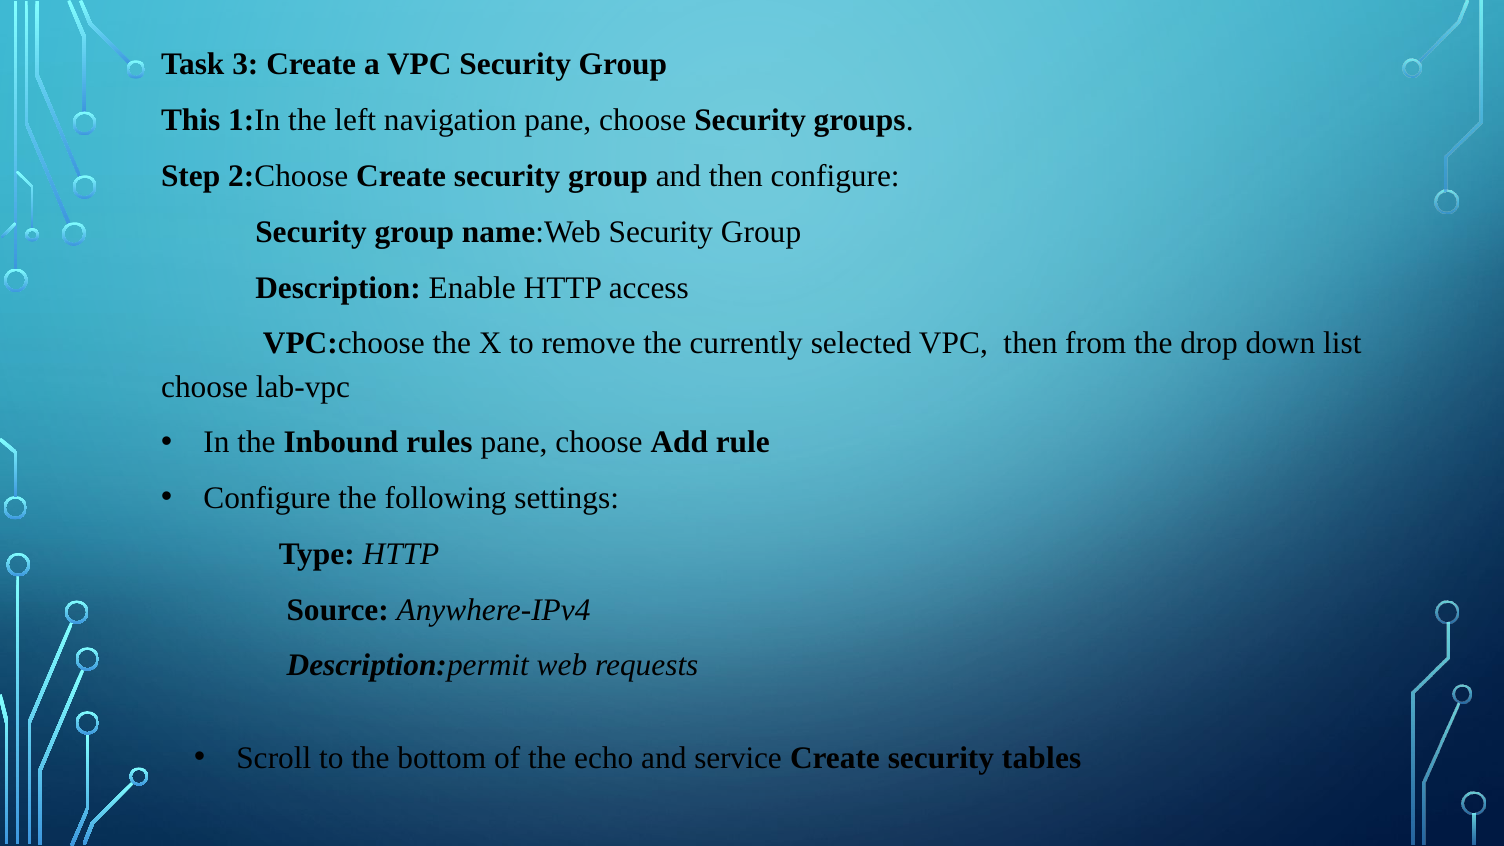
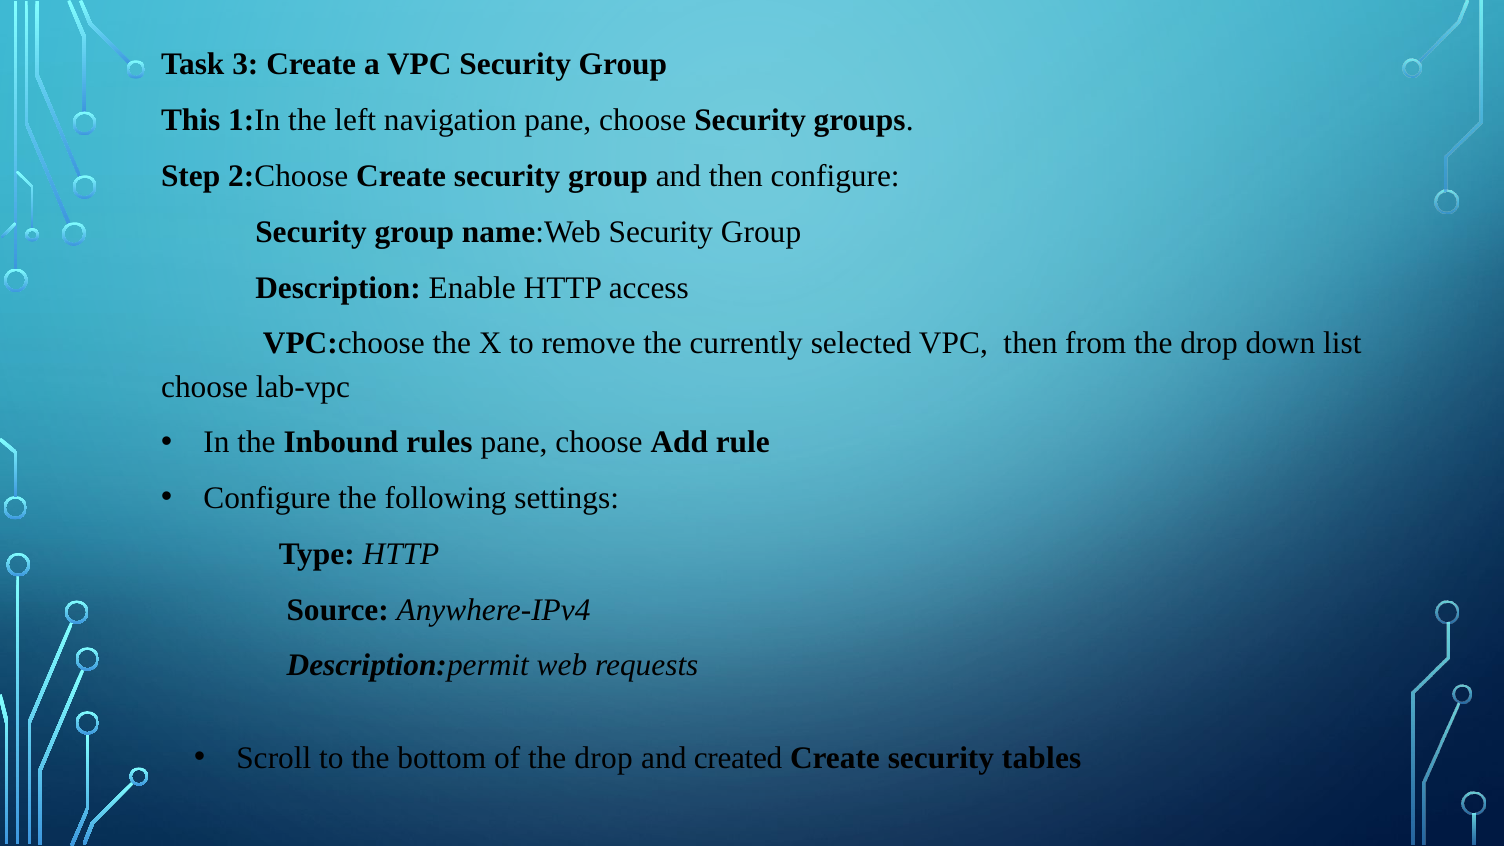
of the echo: echo -> drop (604, 758)
service: service -> created (738, 758)
